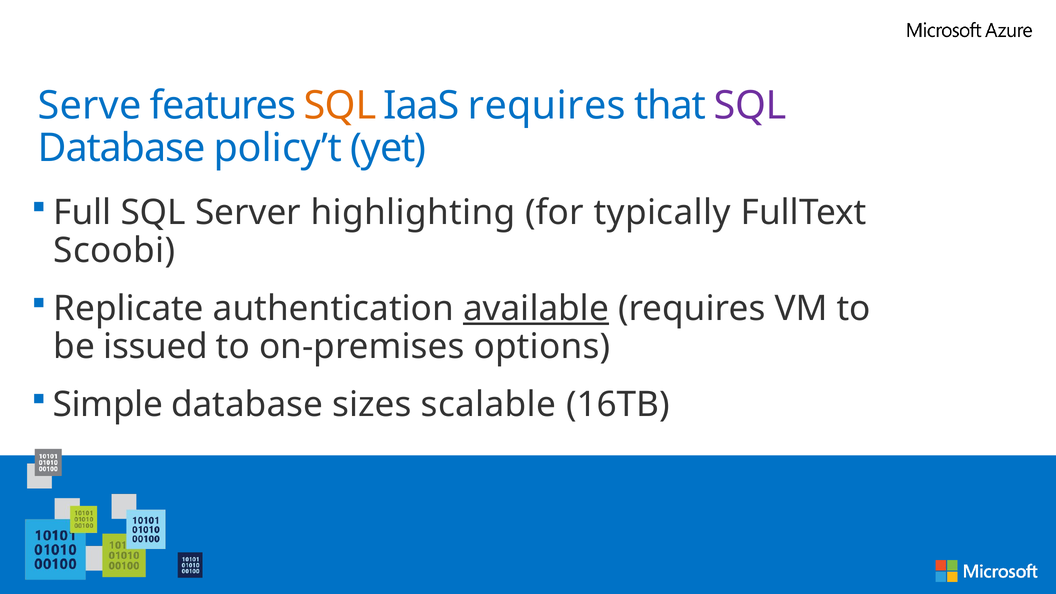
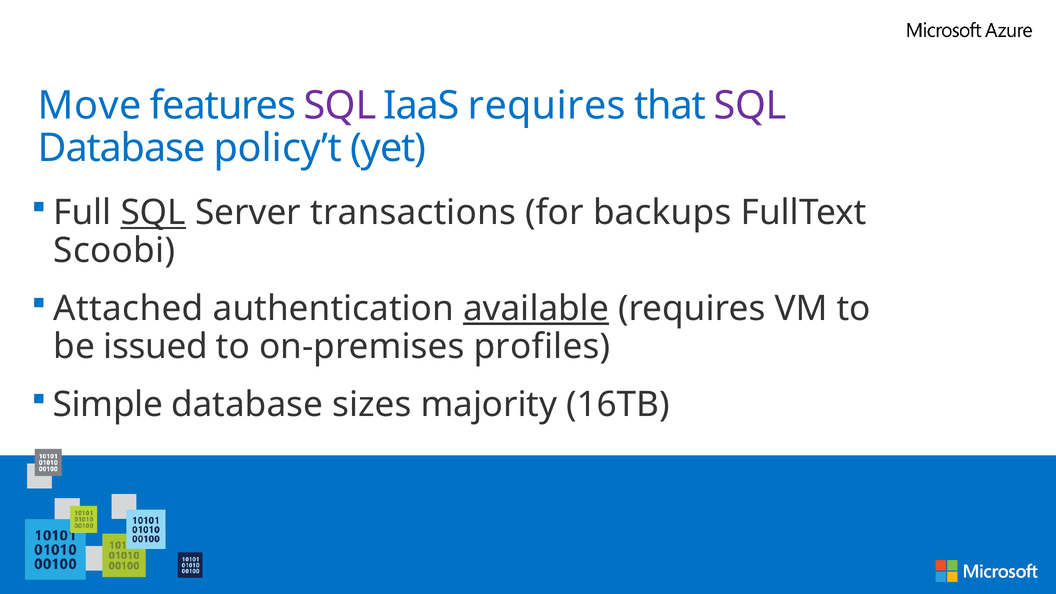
Serve: Serve -> Move (90, 106)
SQL colour: orange -> purple (340, 106)
SQL underline: none -> present (153, 213)
highlighting: highlighting -> transactions (413, 213)
typically: typically -> backups (662, 213)
Replicate: Replicate -> Attached (128, 309)
options: options -> profiles (542, 347)
scalable: scalable -> majority (489, 404)
